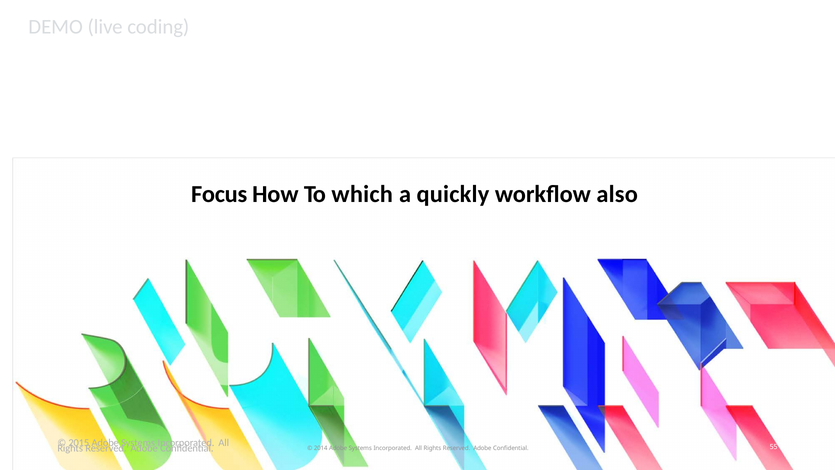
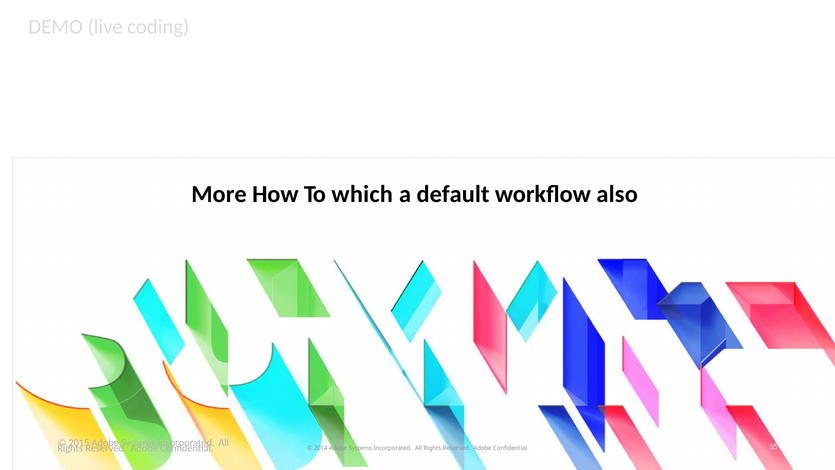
Focus: Focus -> More (219, 194)
quickly: quickly -> default (453, 194)
